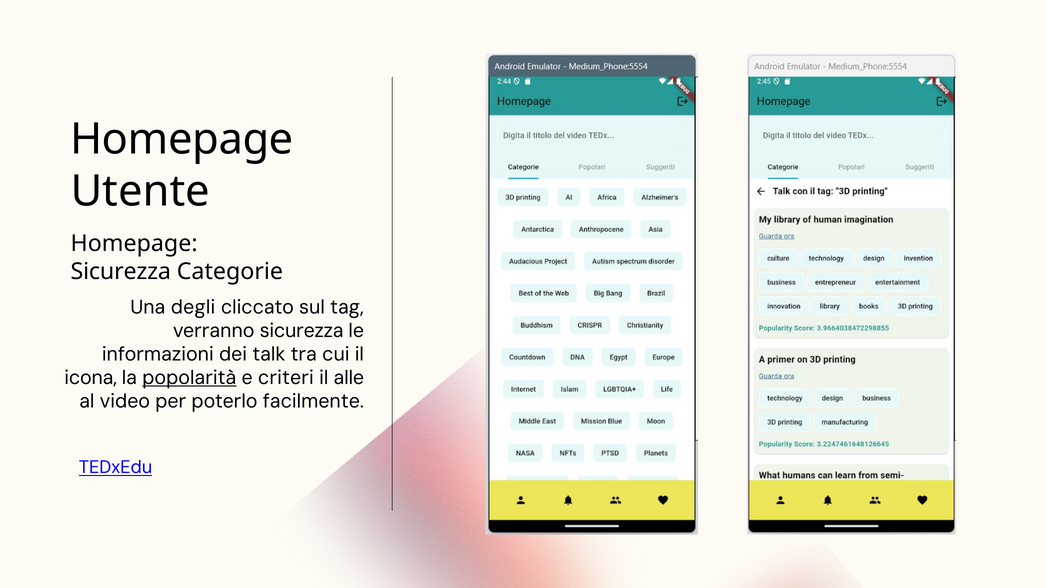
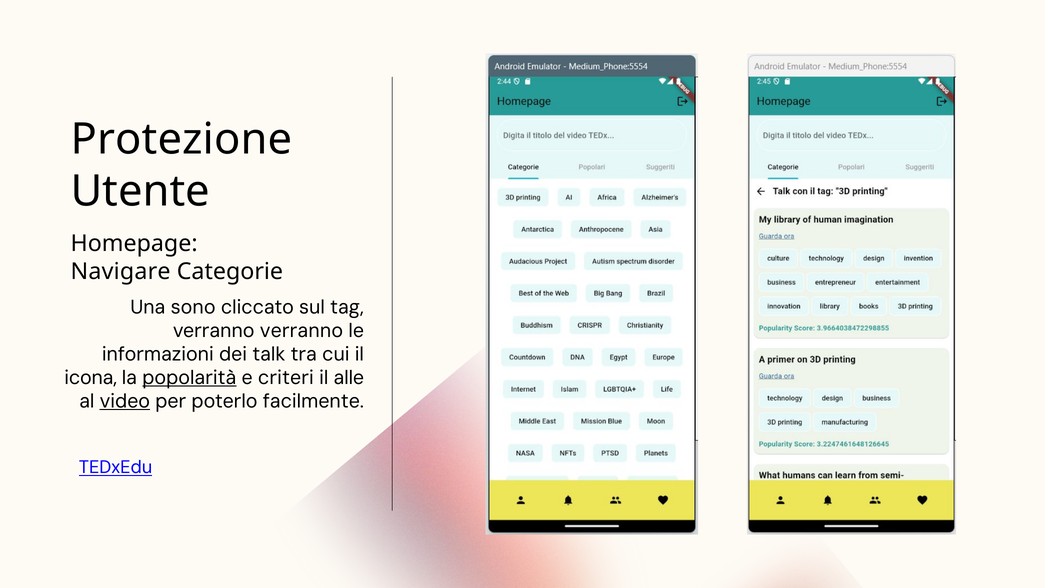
Homepage: Homepage -> Protezione (181, 139)
Sicurezza: Sicurezza -> Navigare (121, 271)
degli: degli -> sono (193, 307)
verranno sicurezza: sicurezza -> verranno (301, 331)
video underline: none -> present (125, 401)
